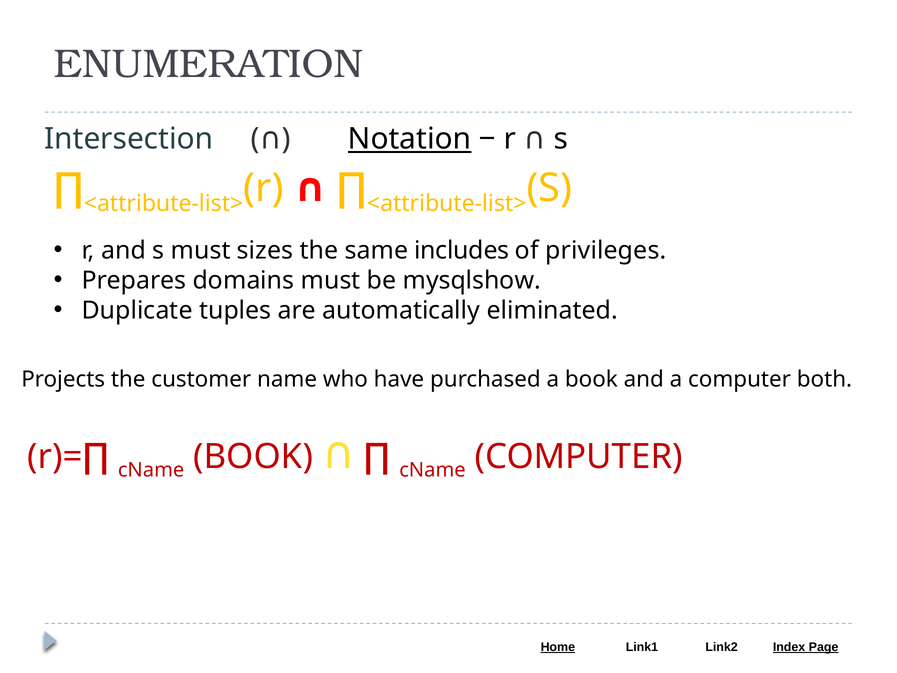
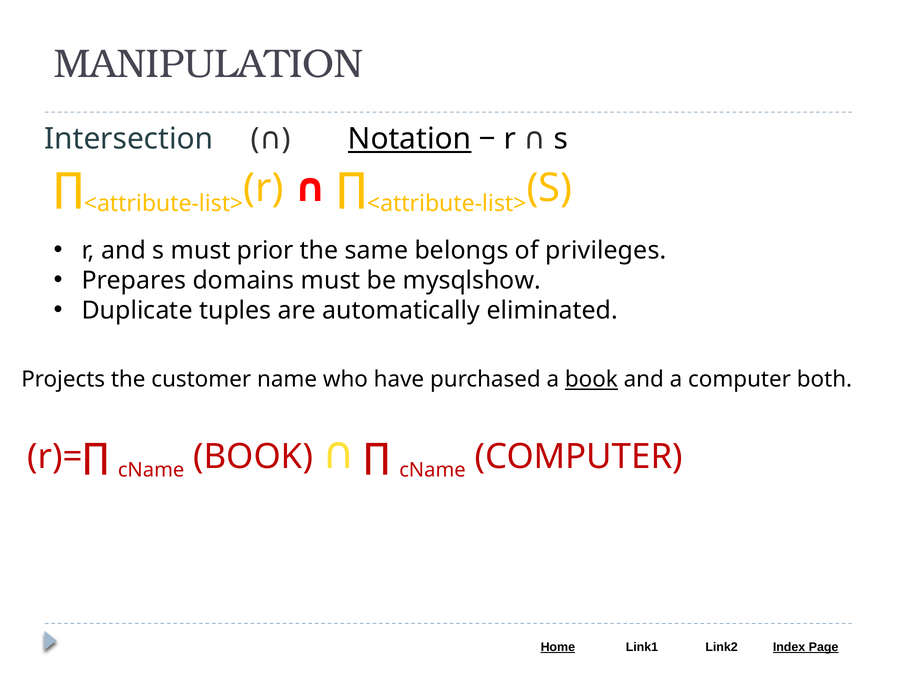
ENUMERATION: ENUMERATION -> MANIPULATION (209, 64)
sizes: sizes -> prior (265, 250)
includes: includes -> belongs (462, 250)
book underline: none -> present (591, 379)
